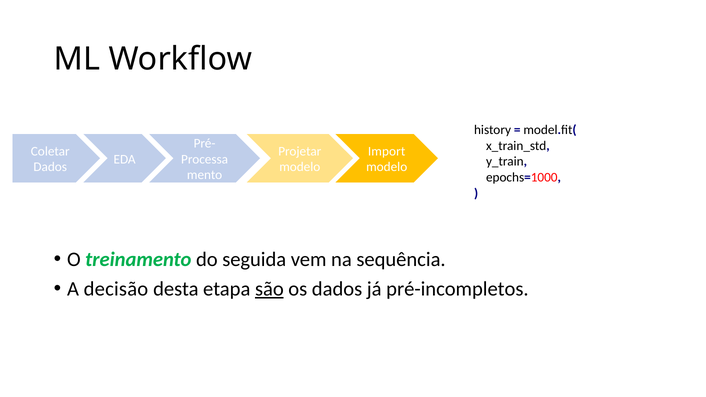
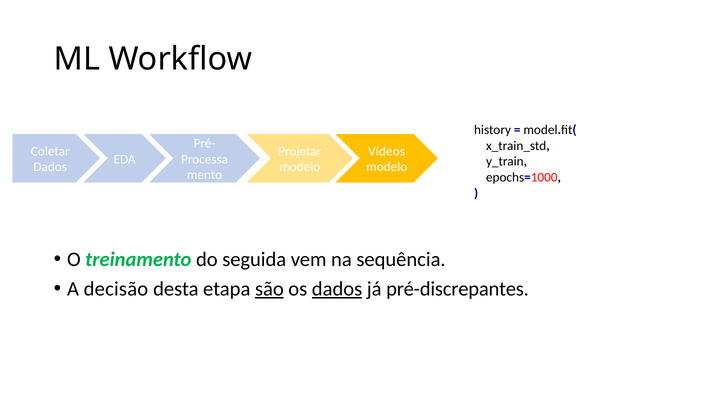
Import: Import -> Vídeos (387, 151)
dados underline: none -> present (337, 289)
pré-incompletos: pré-incompletos -> pré-discrepantes (458, 289)
